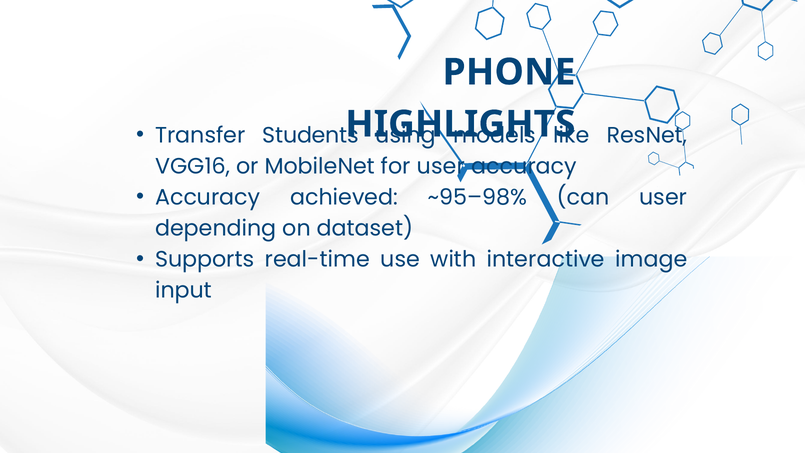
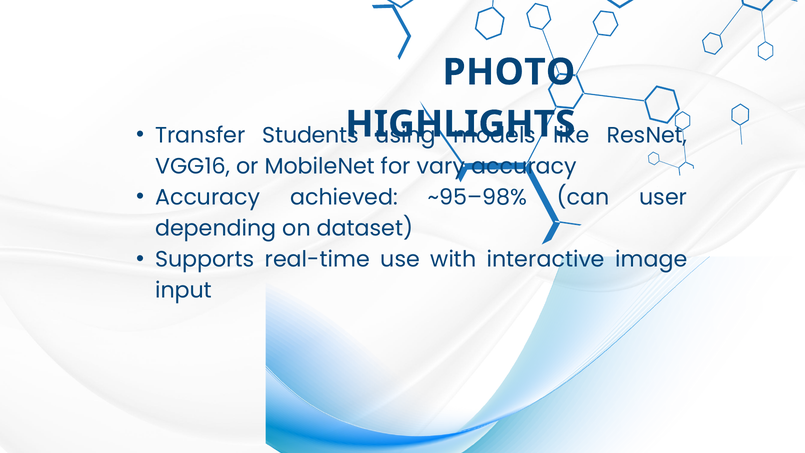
PHONE: PHONE -> PHOTO (509, 72)
for user: user -> vary (441, 166)
